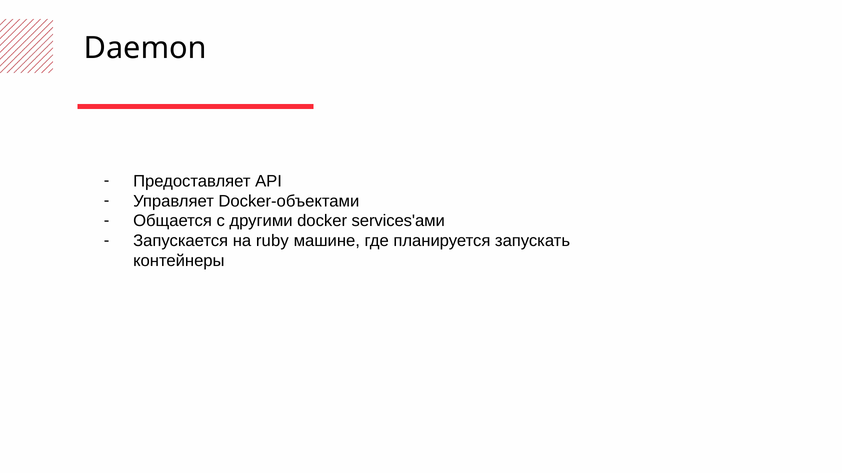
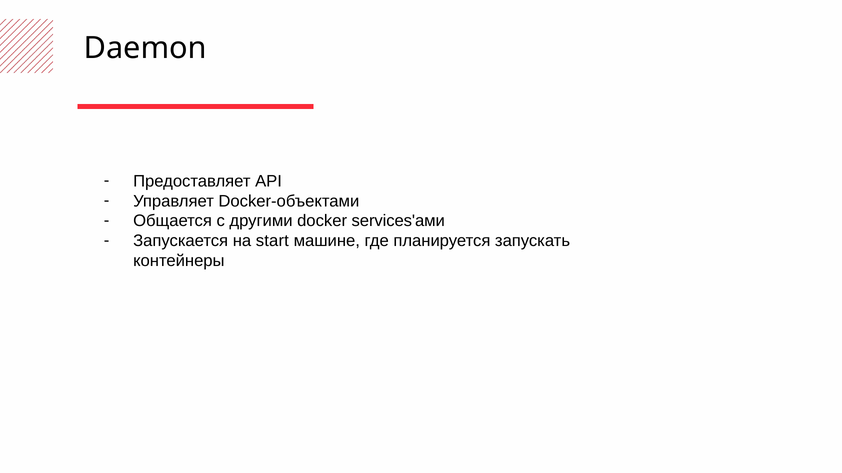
ruby: ruby -> start (272, 241)
